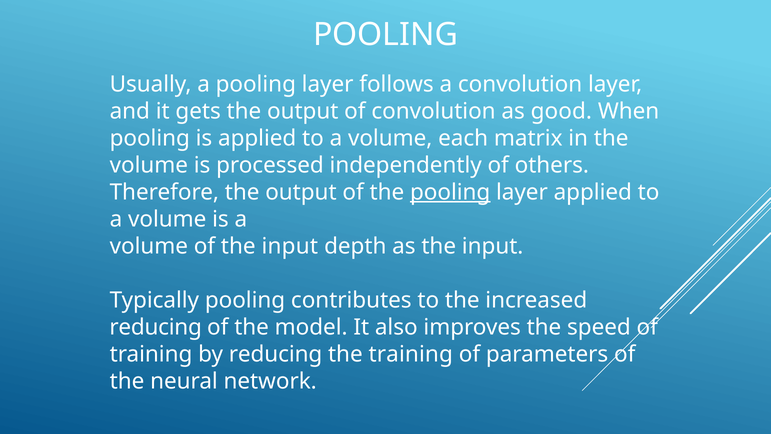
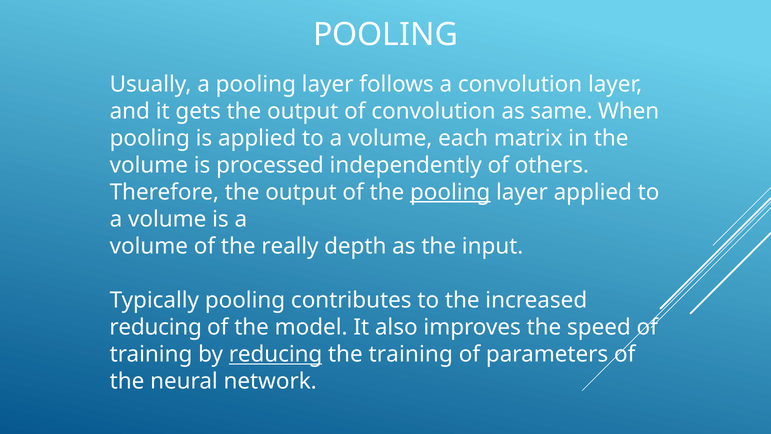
good: good -> same (561, 111)
of the input: input -> really (290, 246)
reducing underline: none -> present (276, 354)
